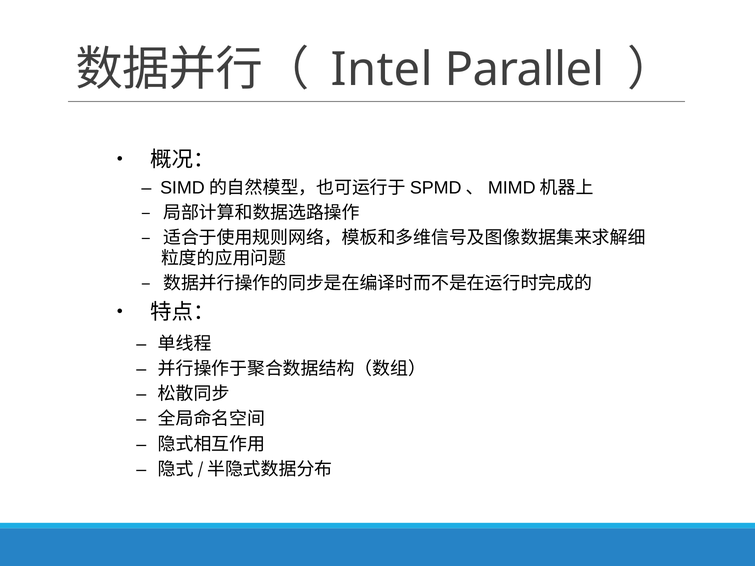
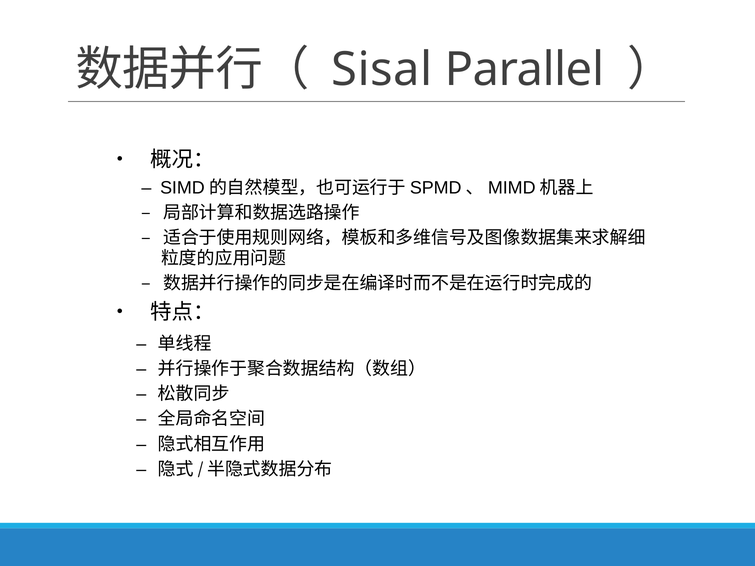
Intel: Intel -> Sisal (382, 70)
